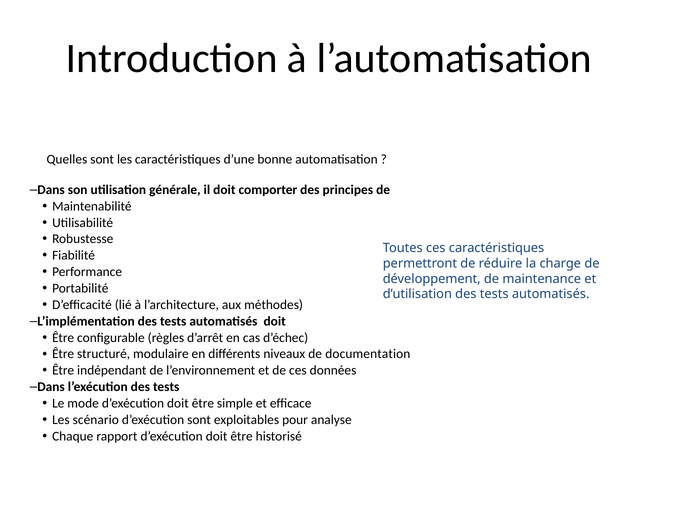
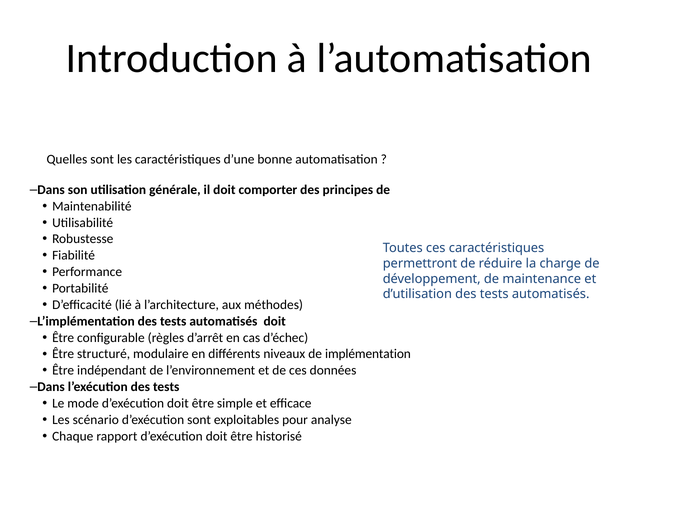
documentation: documentation -> implémentation (368, 354)
